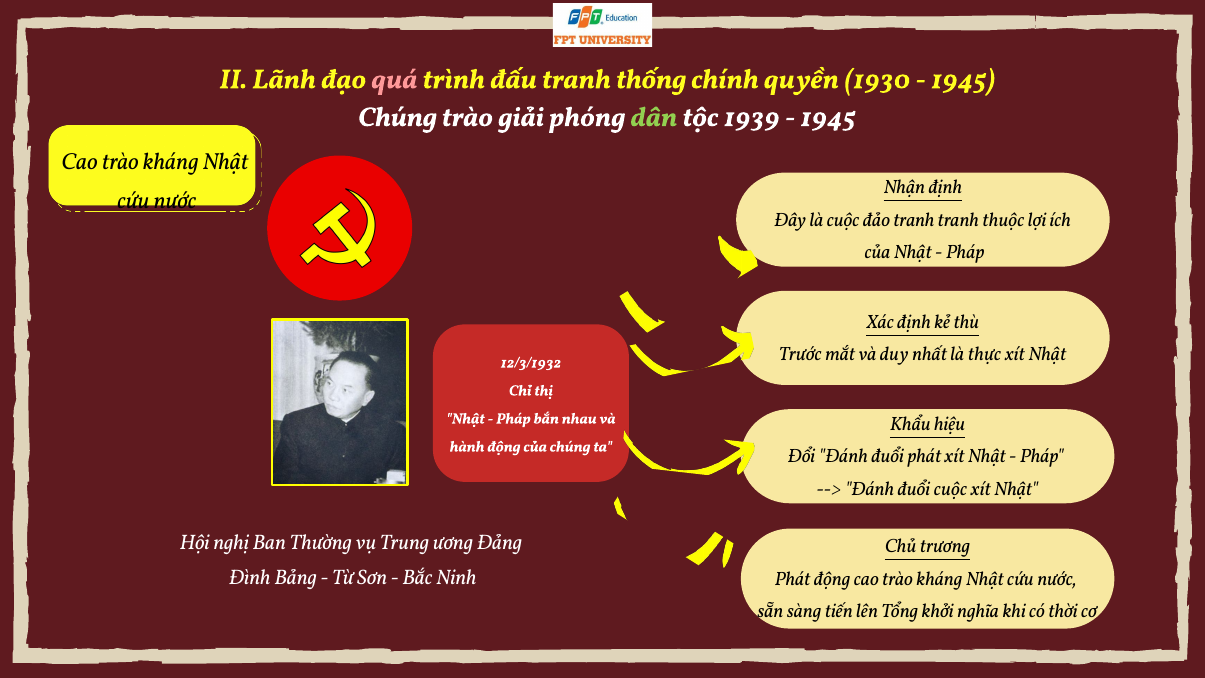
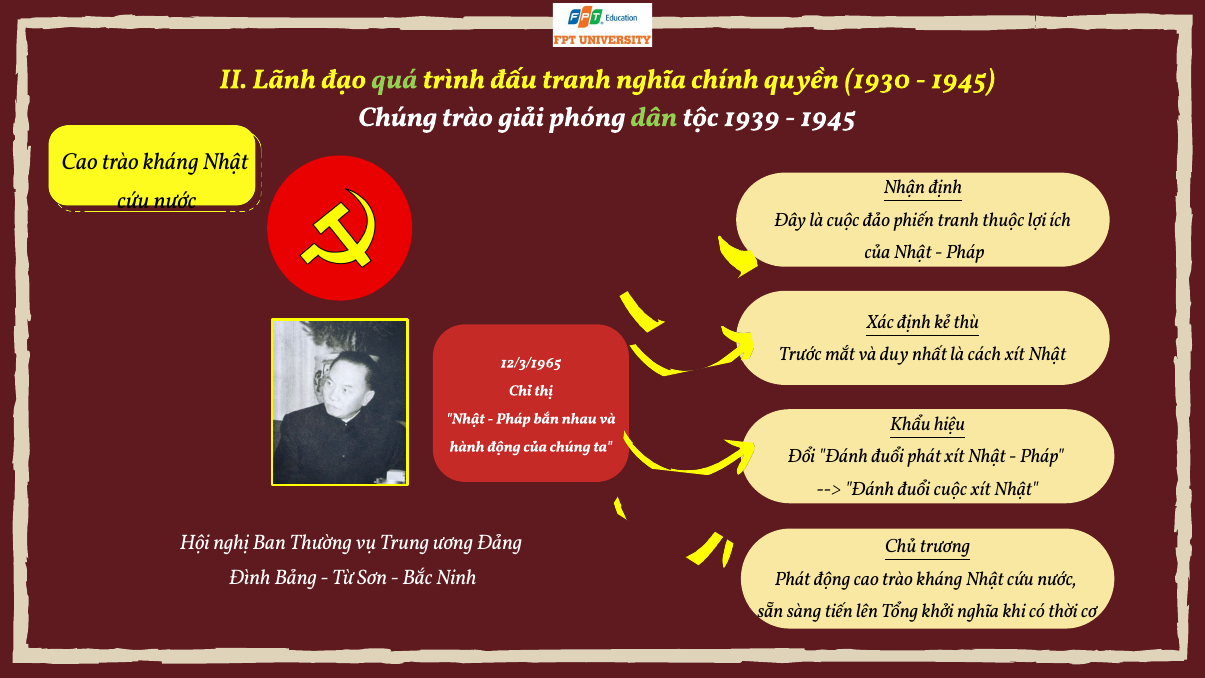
quá colour: pink -> light green (394, 79)
tranh thống: thống -> nghĩa (651, 79)
đảo tranh: tranh -> phiến (914, 220)
thực: thực -> cách (985, 354)
12/3/1932: 12/3/1932 -> 12/3/1965 (531, 362)
